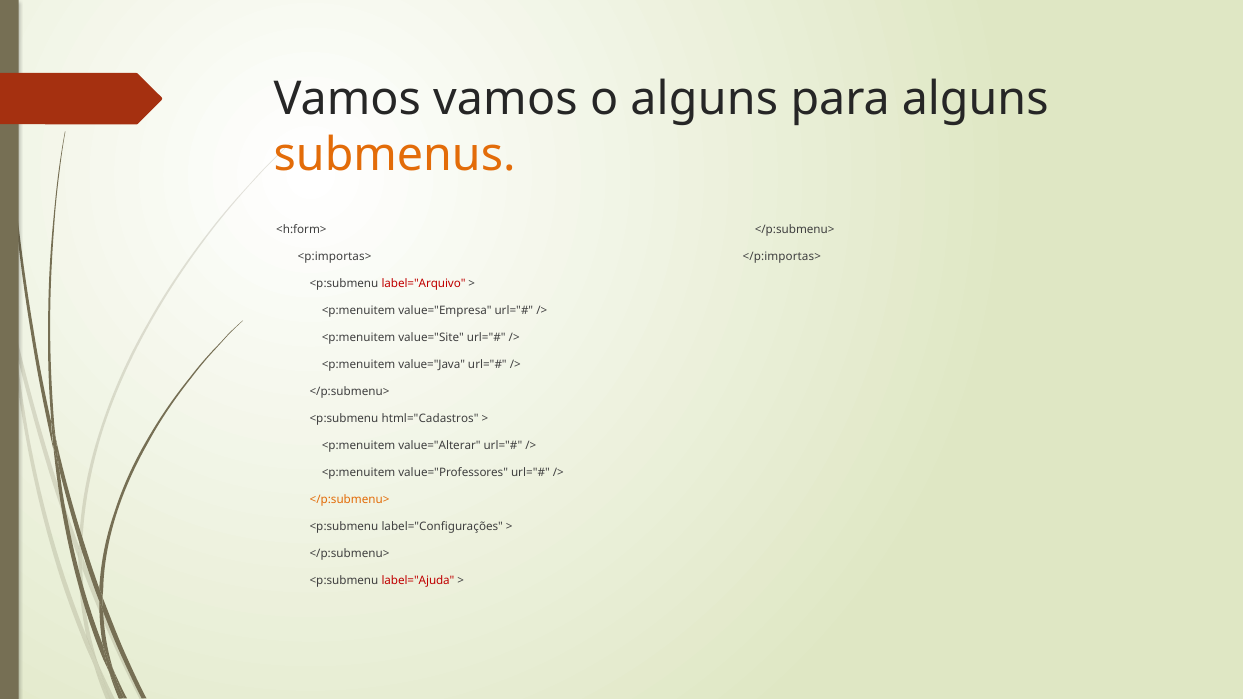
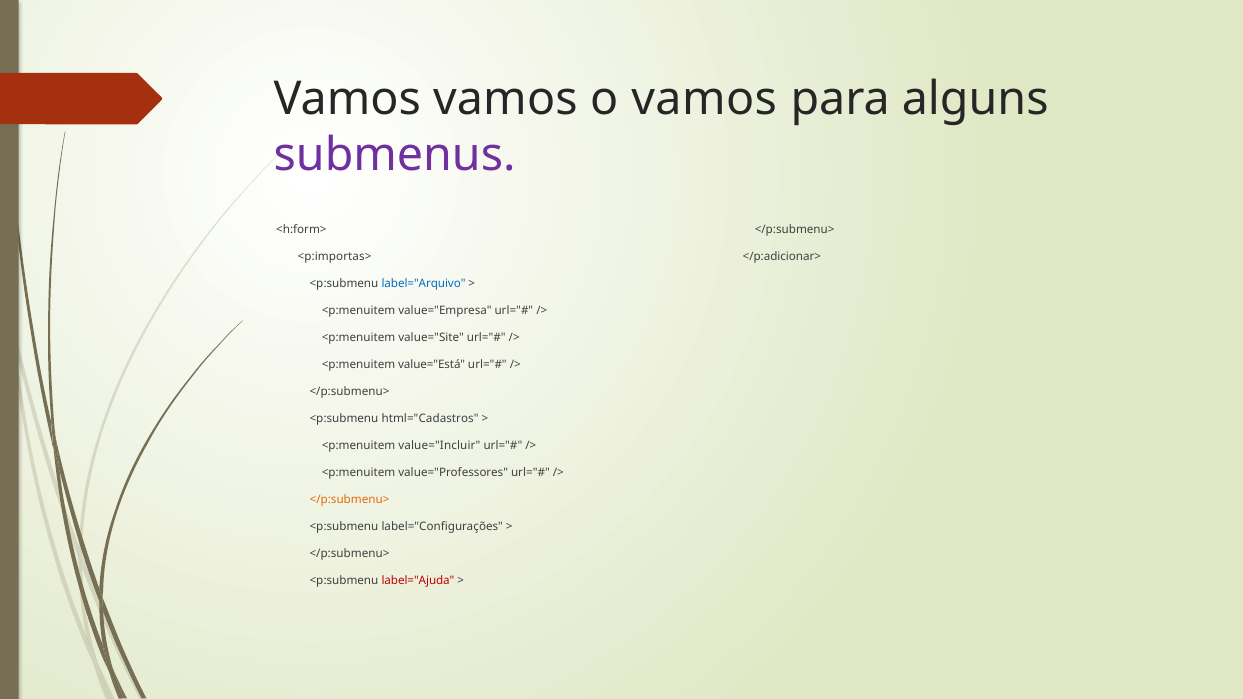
o alguns: alguns -> vamos (704, 100)
submenus colour: orange -> purple (395, 155)
</p:importas>: </p:importas> -> </p:adicionar> (782, 257)
label="Arquivo colour: red -> blue (424, 284)
value="Java: value="Java -> value="Está (432, 365)
value="Alterar: value="Alterar -> value="Incluir (439, 446)
